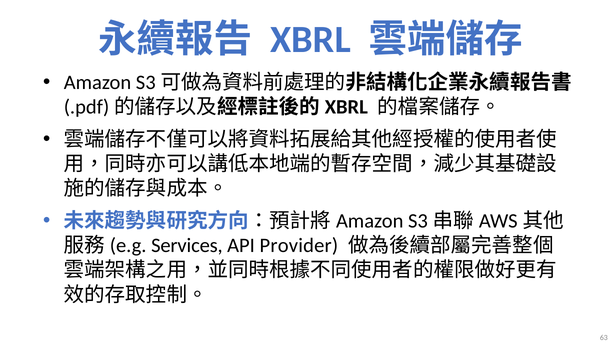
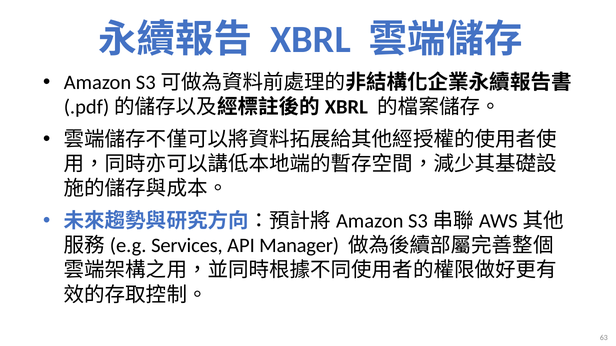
Provider: Provider -> Manager (299, 246)
